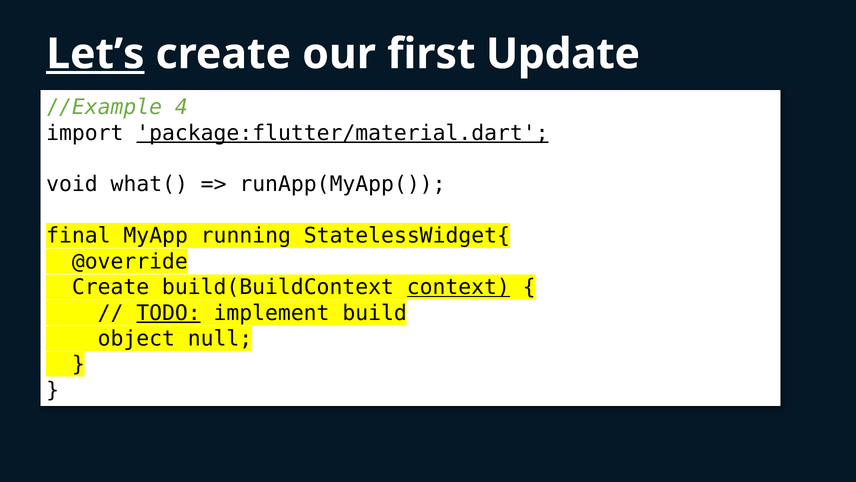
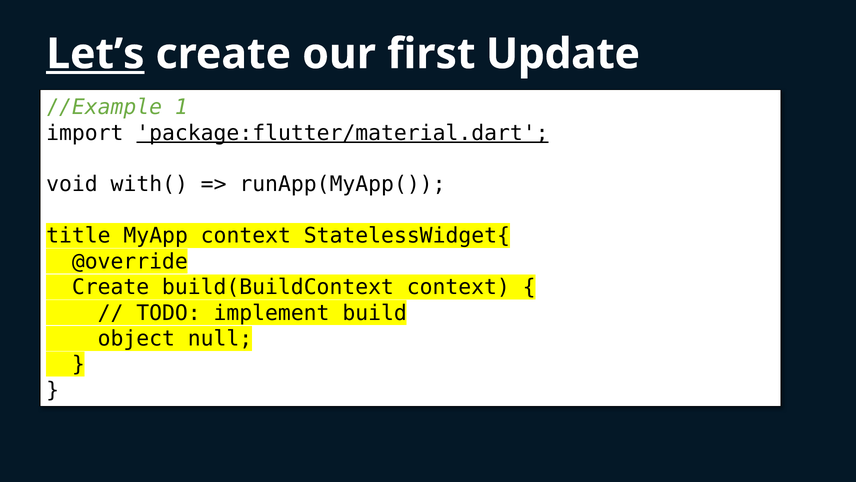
4: 4 -> 1 (181, 107)
what(: what( -> with( (149, 184)
final: final -> title (78, 236)
MyApp running: running -> context (246, 236)
context underline: present -> none (458, 287)
TODO underline: present -> none (168, 313)
